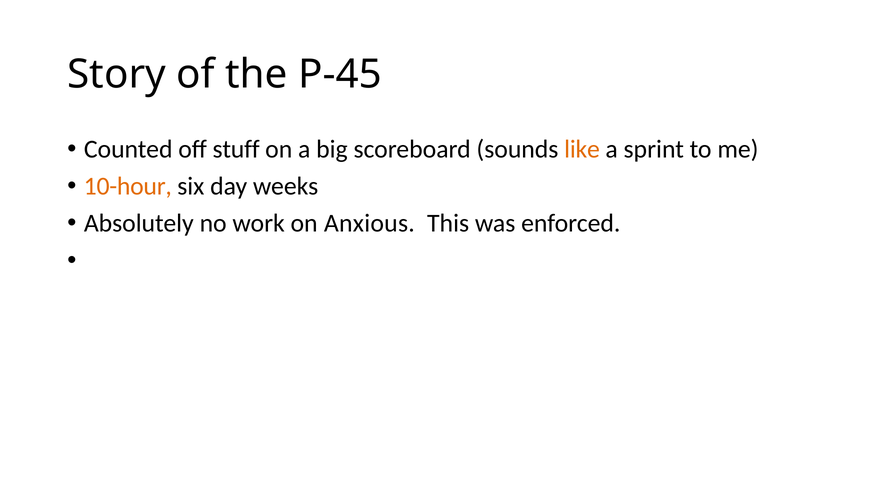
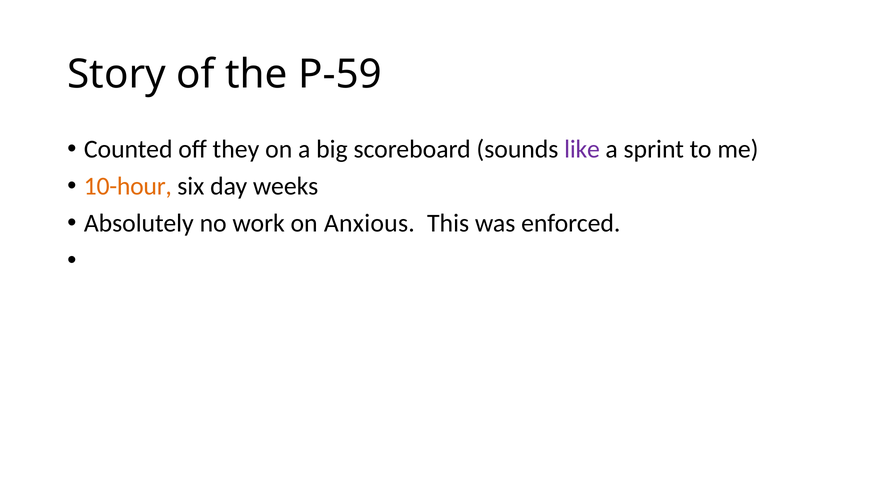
P-45: P-45 -> P-59 (340, 74)
stuff: stuff -> they (236, 149)
like colour: orange -> purple (582, 149)
